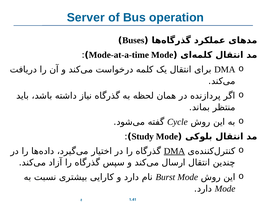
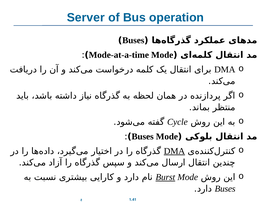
Study: Study -> Buses (143, 137)
Burst underline: none -> present (165, 177)
Mode: Mode -> Buses (225, 189)
